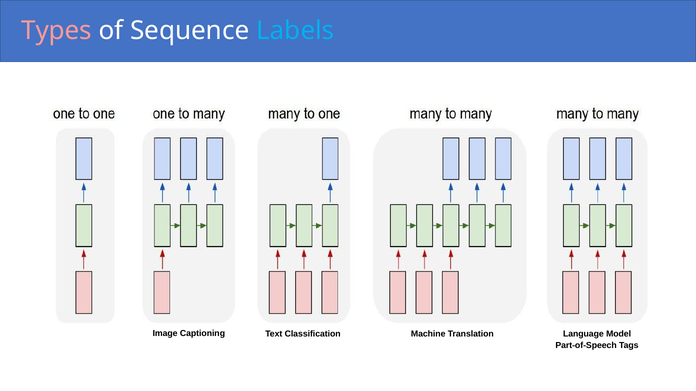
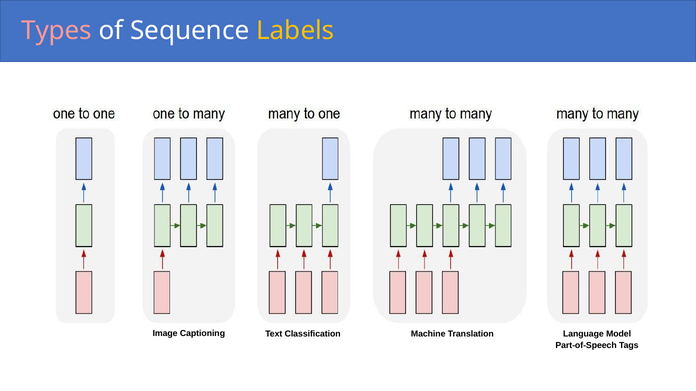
Labels colour: light blue -> yellow (295, 31)
